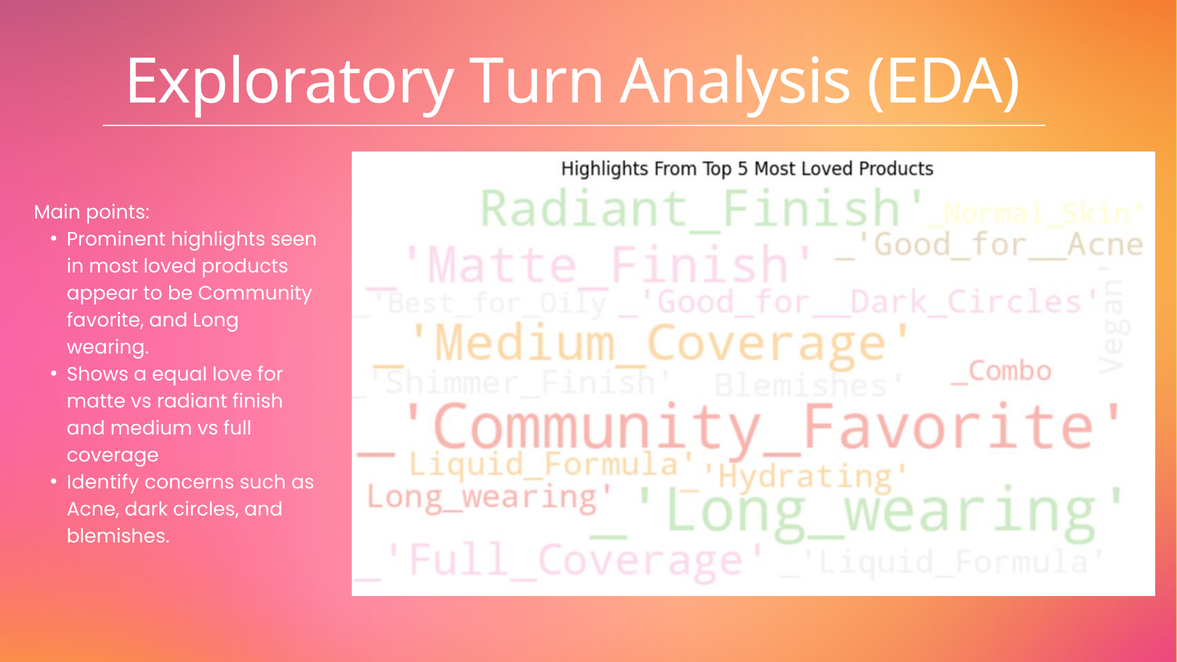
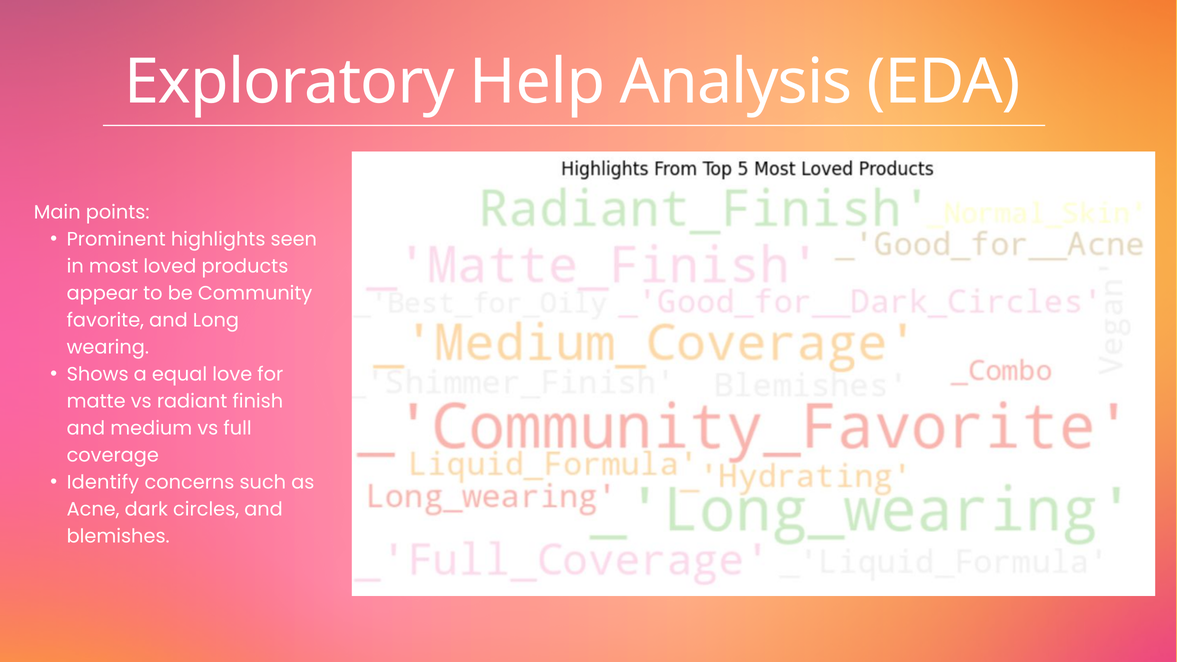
Turn: Turn -> Help (537, 82)
